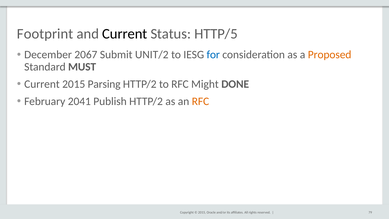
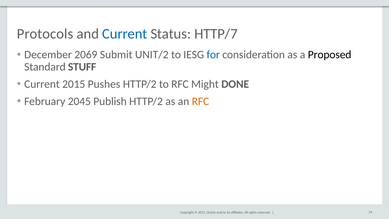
Footprint: Footprint -> Protocols (45, 34)
Current colour: black -> blue (125, 34)
HTTP/5: HTTP/5 -> HTTP/7 (216, 34)
2067: 2067 -> 2069 (86, 55)
Proposed colour: orange -> black (330, 55)
MUST: MUST -> STUFF (82, 67)
Parsing: Parsing -> Pushes (104, 84)
2041: 2041 -> 2045 (79, 101)
